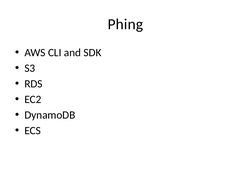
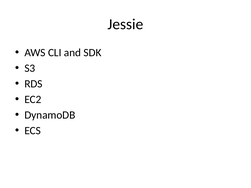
Phing: Phing -> Jessie (125, 24)
